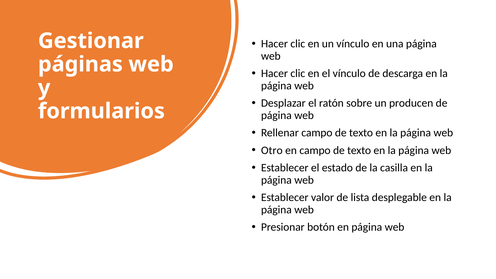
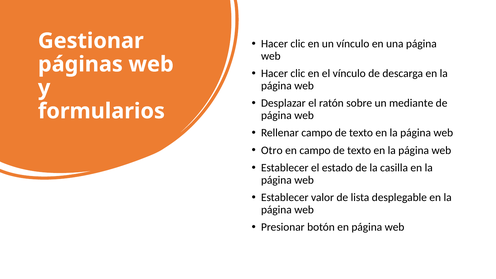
producen: producen -> mediante (411, 103)
